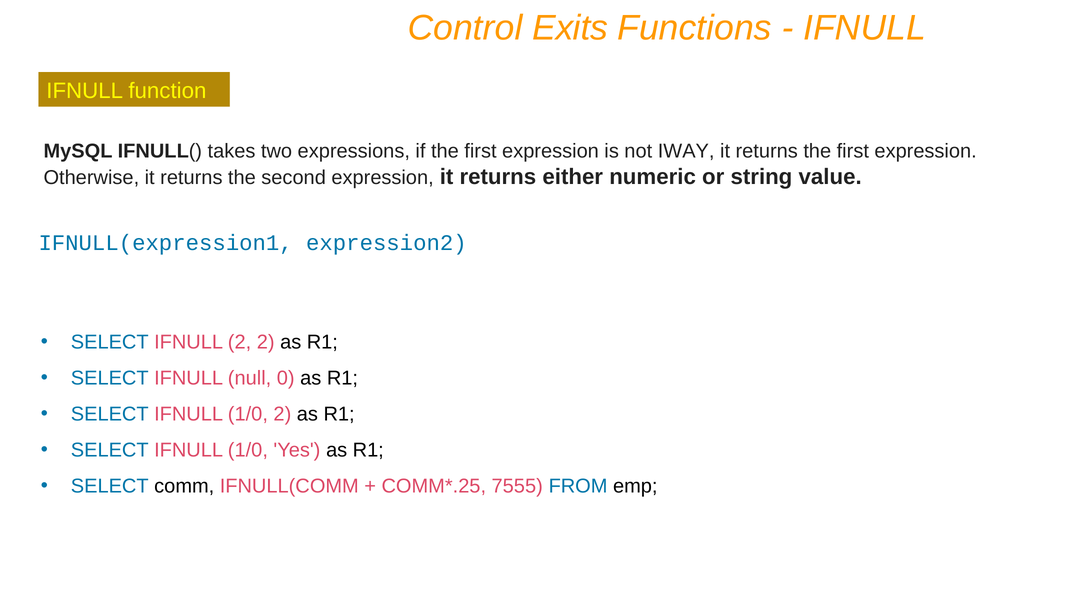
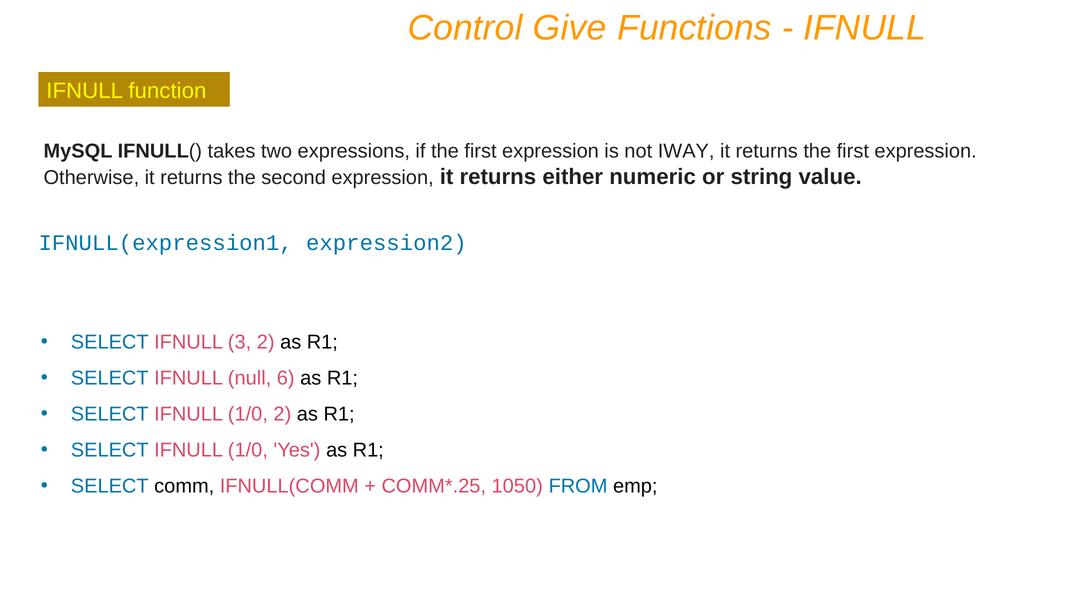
Exits: Exits -> Give (570, 28)
IFNULL 2: 2 -> 3 (240, 342)
0: 0 -> 6 (286, 378)
7555: 7555 -> 1050 (517, 486)
